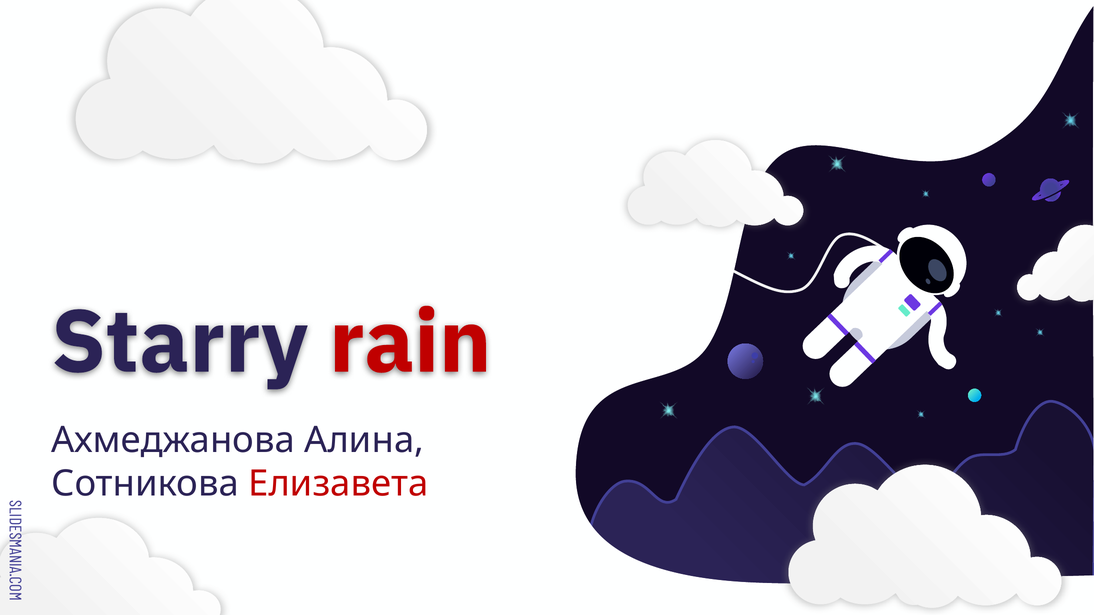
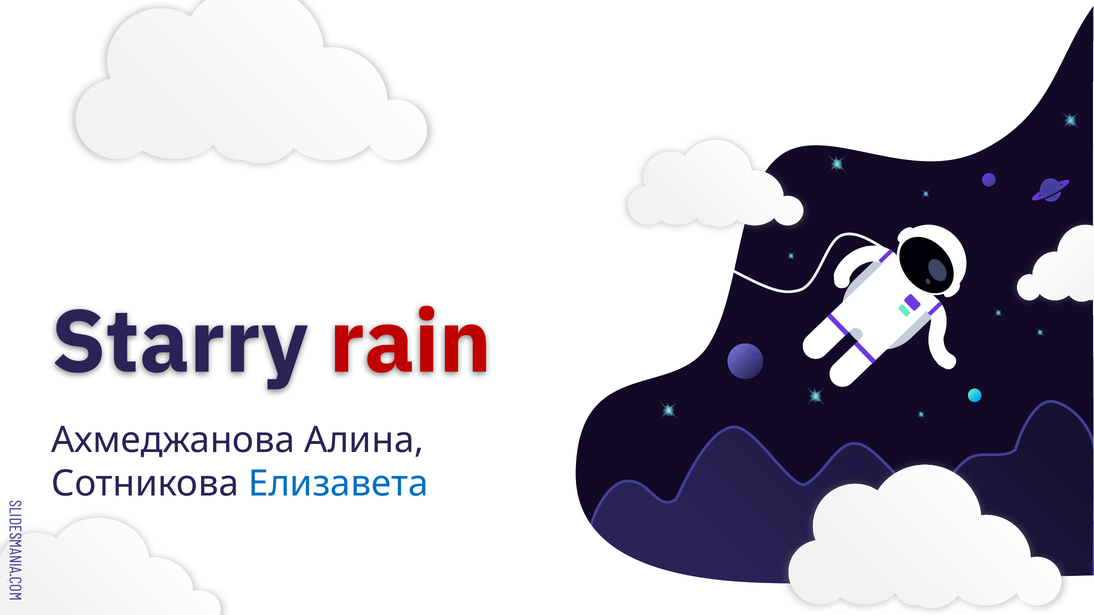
Елизавета colour: red -> blue (338, 484)
